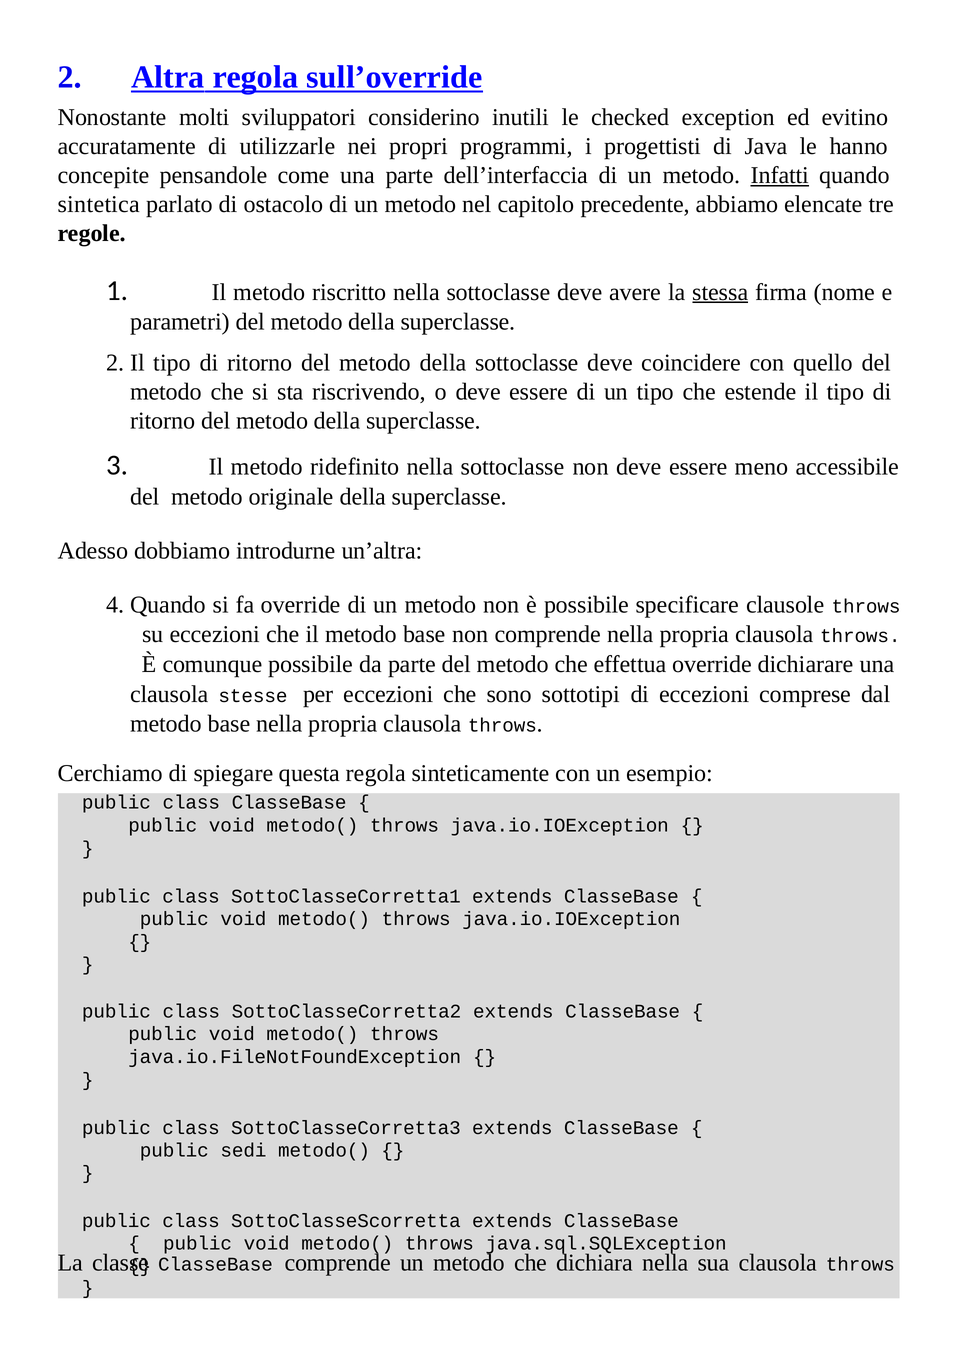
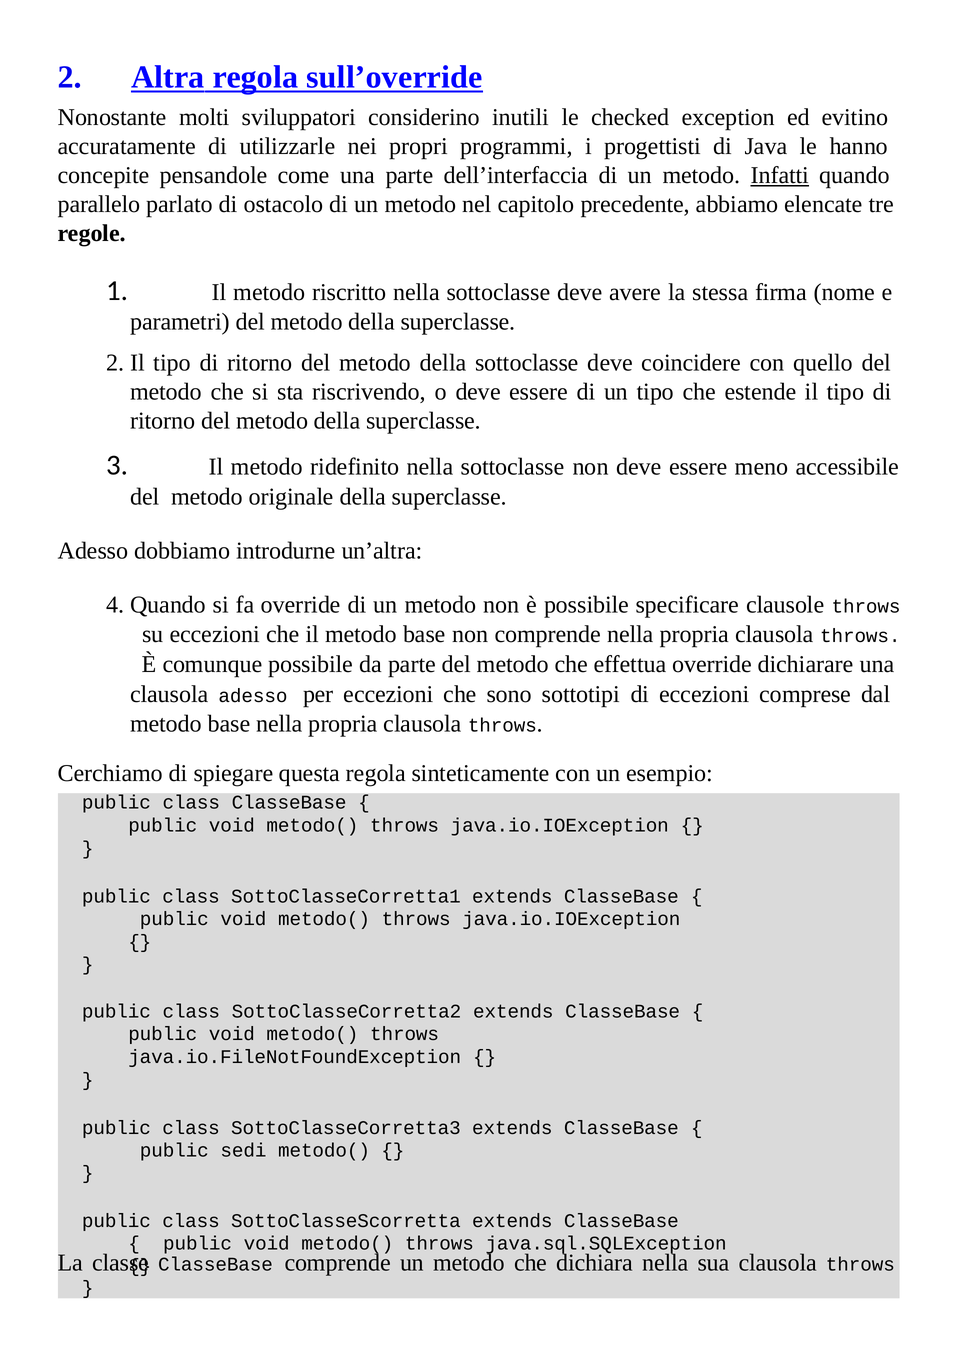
sintetica: sintetica -> parallelo (99, 204)
stessa underline: present -> none (720, 292)
clausola stesse: stesse -> adesso (253, 696)
